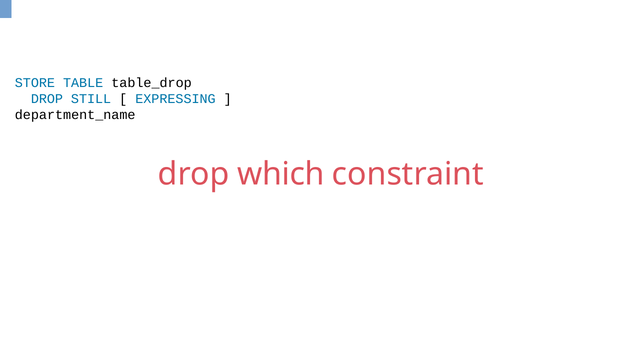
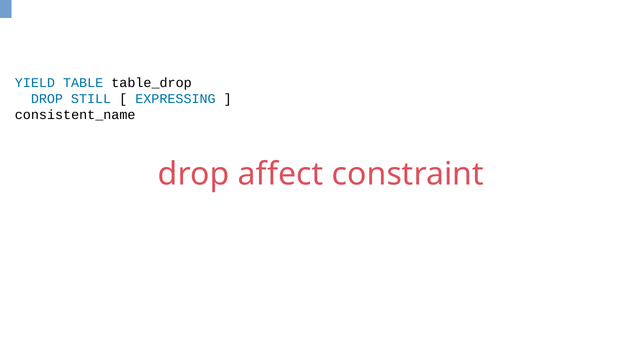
STORE: STORE -> YIELD (35, 83)
department_name: department_name -> consistent_name (75, 115)
which: which -> affect (281, 174)
